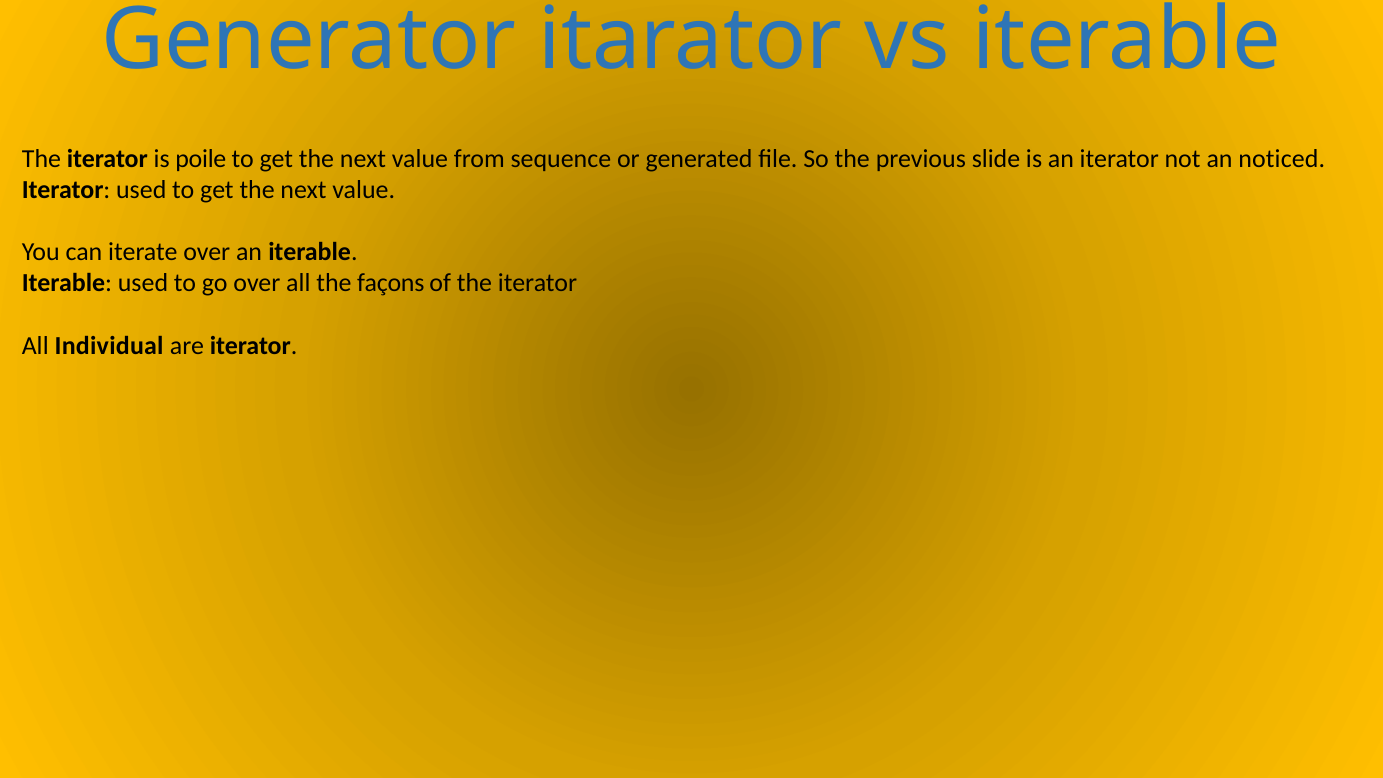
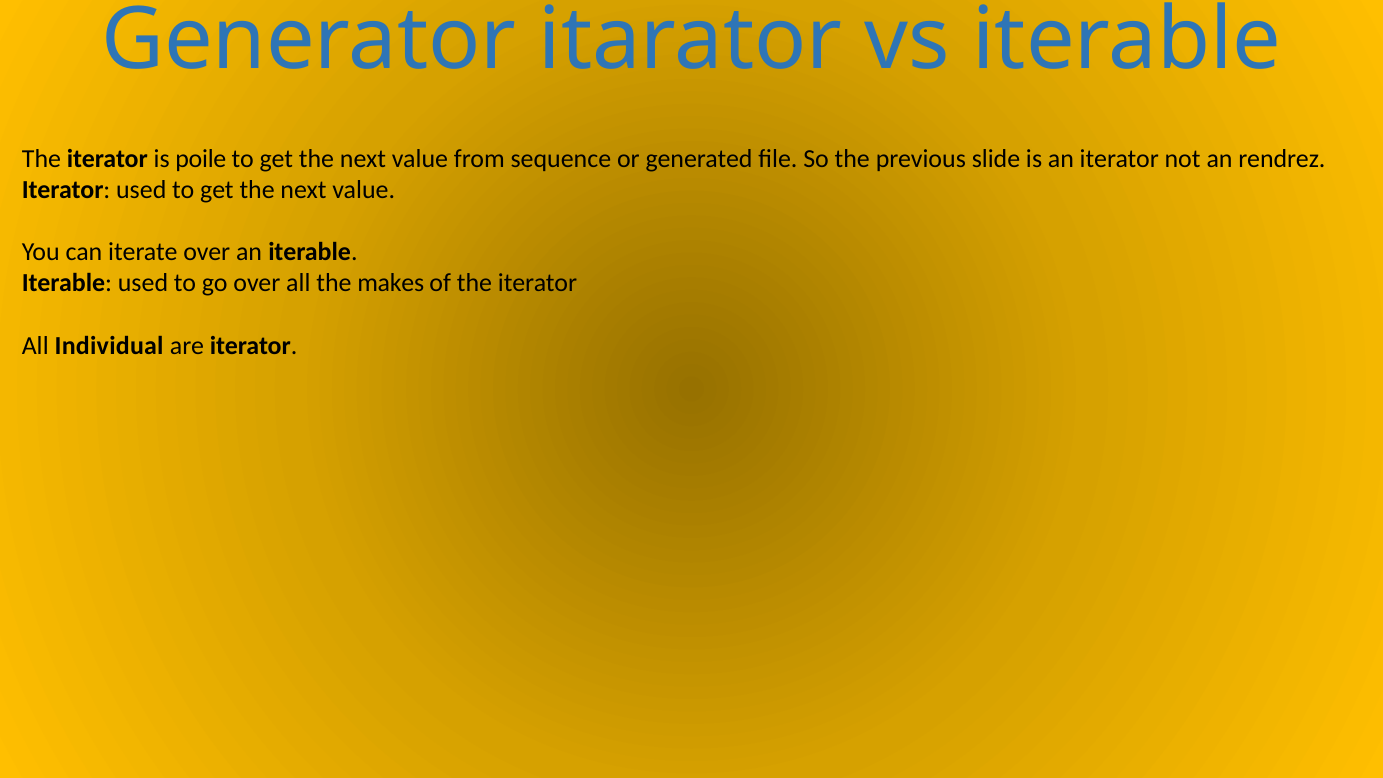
noticed: noticed -> rendrez (1282, 159)
façons: façons -> makes (391, 283)
